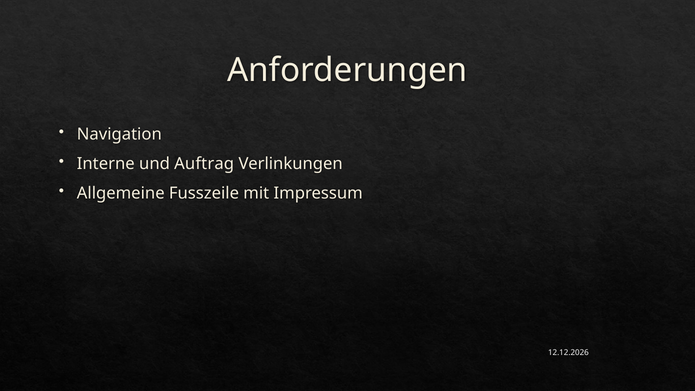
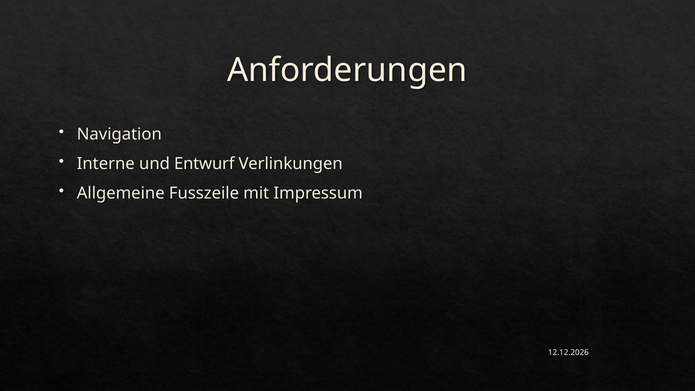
Auftrag: Auftrag -> Entwurf (204, 164)
